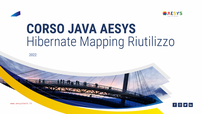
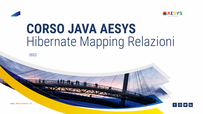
Riutilizzo: Riutilizzo -> Relazioni (151, 42)
